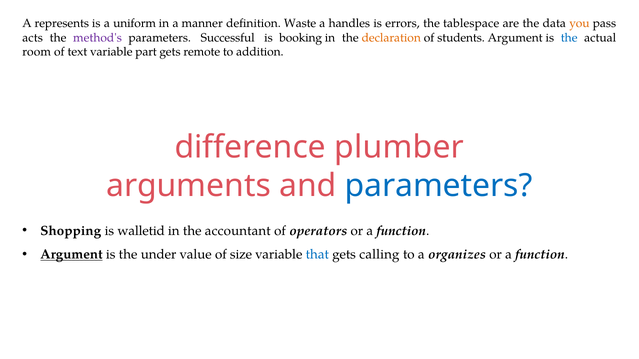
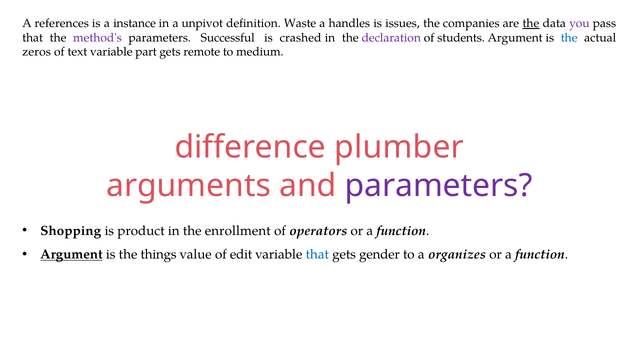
represents: represents -> references (62, 23)
uniform: uniform -> instance (135, 23)
manner: manner -> unpivot (202, 23)
errors: errors -> issues (403, 23)
tablespace: tablespace -> companies (471, 23)
the underline: none -> present (531, 23)
you colour: orange -> purple (579, 23)
acts: acts -> that (33, 38)
booking: booking -> crashed (301, 38)
declaration colour: orange -> purple (391, 38)
room: room -> zeros (37, 52)
addition: addition -> medium (260, 52)
parameters colour: blue -> purple (439, 186)
walletid: walletid -> product (141, 231)
accountant: accountant -> enrollment (238, 231)
under: under -> things (159, 255)
size: size -> edit (241, 255)
calling: calling -> gender (380, 255)
